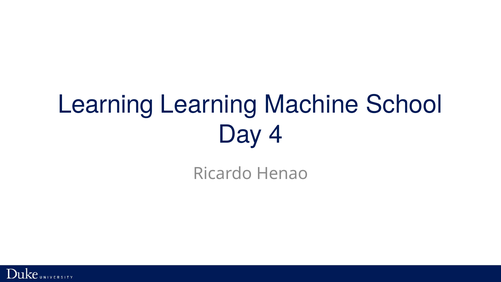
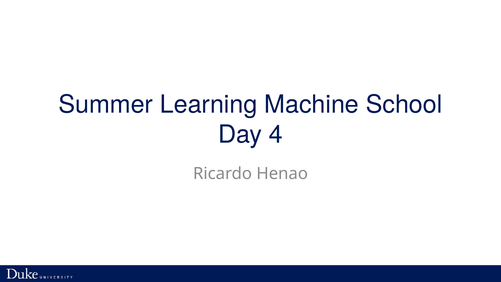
Learning: Learning -> Summer (106, 104)
